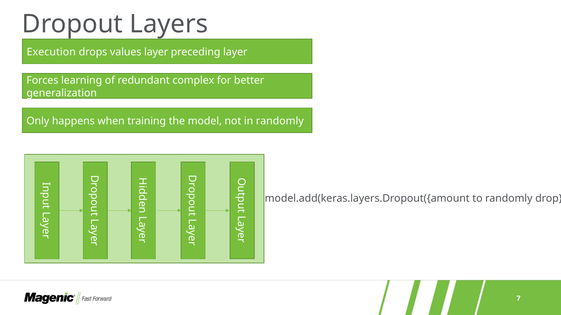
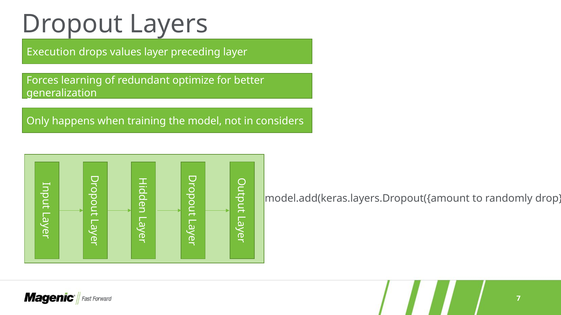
complex: complex -> optimize (193, 80)
in randomly: randomly -> considers (280, 121)
